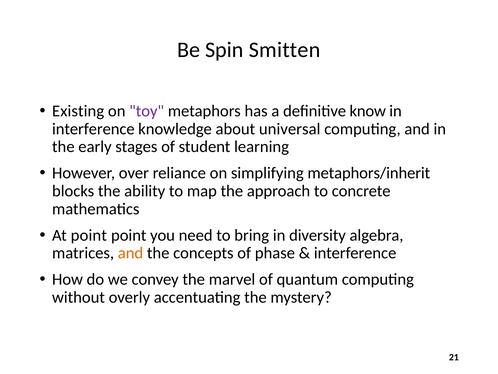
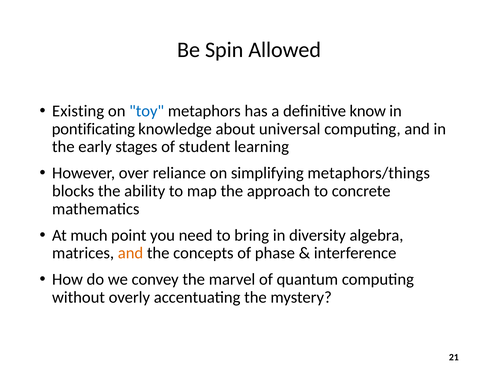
Smitten: Smitten -> Allowed (285, 50)
toy colour: purple -> blue (147, 111)
interference: interference -> pontificating (93, 129)
metaphors/inherit: metaphors/inherit -> metaphors/things (369, 173)
At point: point -> much (89, 235)
